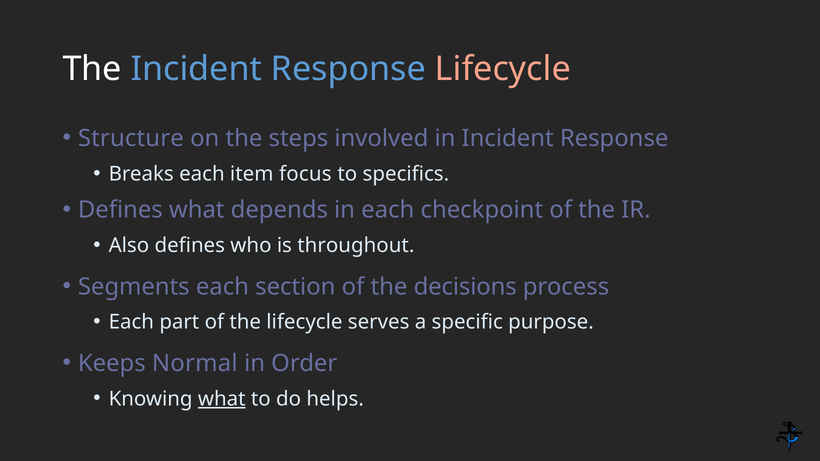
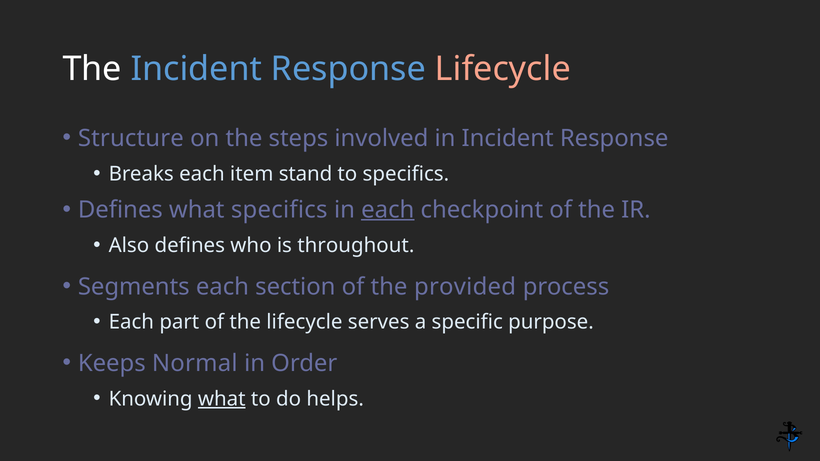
focus: focus -> stand (306, 174)
what depends: depends -> specifics (279, 210)
each underline: none -> present (388, 210)
decisions: decisions -> provided (465, 287)
